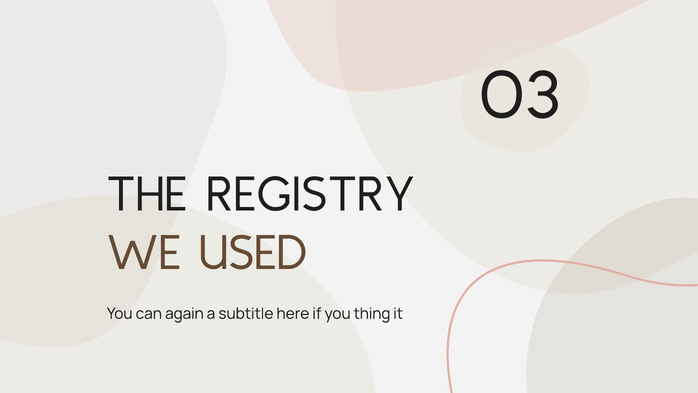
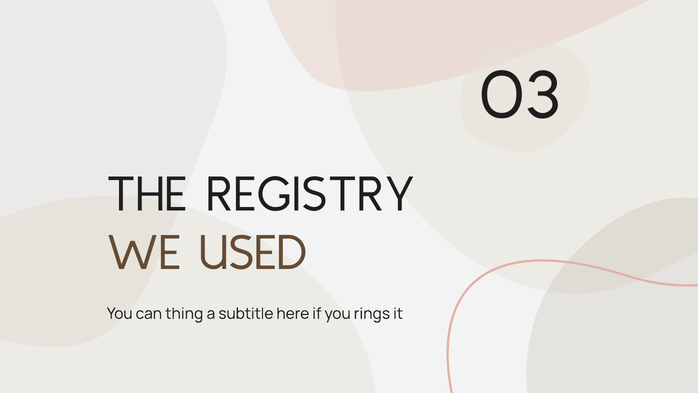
again: again -> thing (184, 313)
thing: thing -> rings (372, 313)
